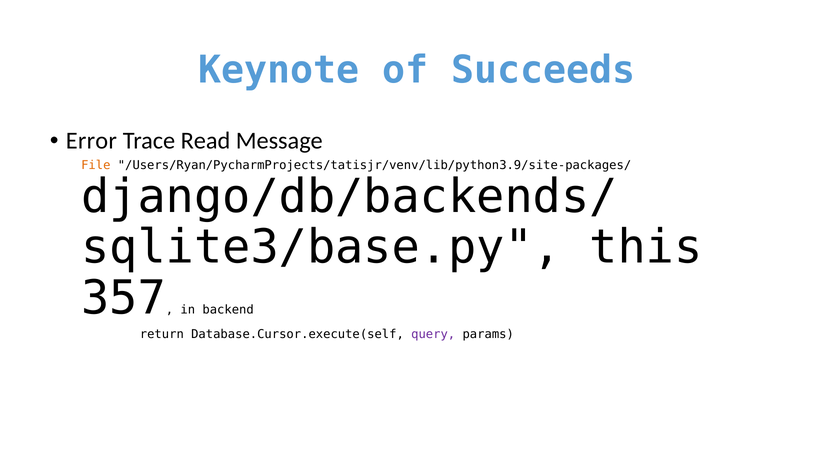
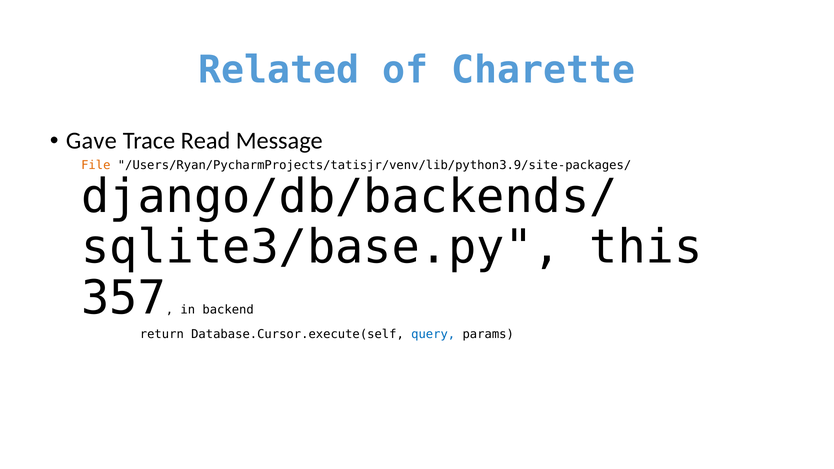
Keynote: Keynote -> Related (279, 70)
Succeeds: Succeeds -> Charette (543, 70)
Error: Error -> Gave (91, 141)
query colour: purple -> blue (433, 335)
